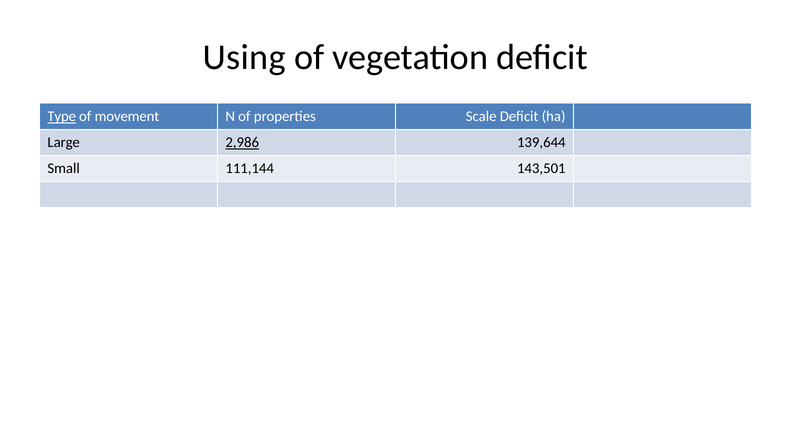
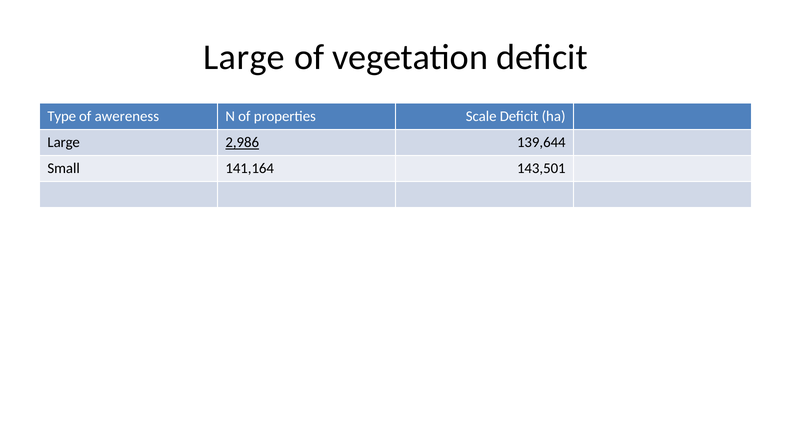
Using: Using -> Large (244, 57)
Type underline: present -> none (62, 116)
movement: movement -> awereness (127, 116)
111,144: 111,144 -> 141,164 (250, 168)
